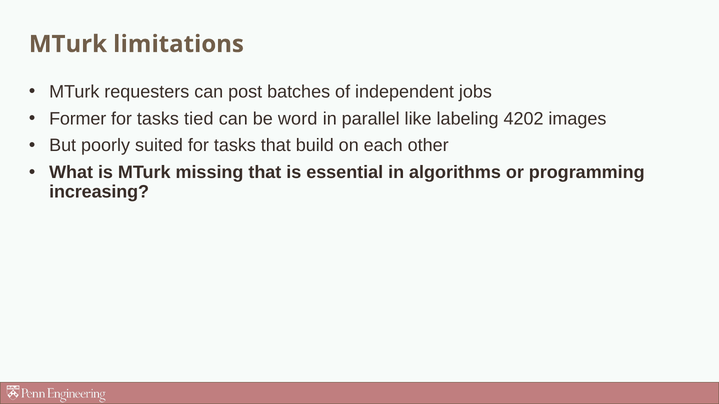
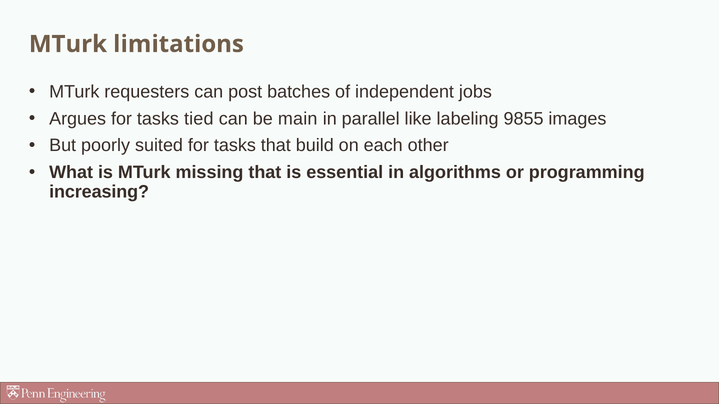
Former: Former -> Argues (78, 119)
word: word -> main (298, 119)
4202: 4202 -> 9855 (524, 119)
